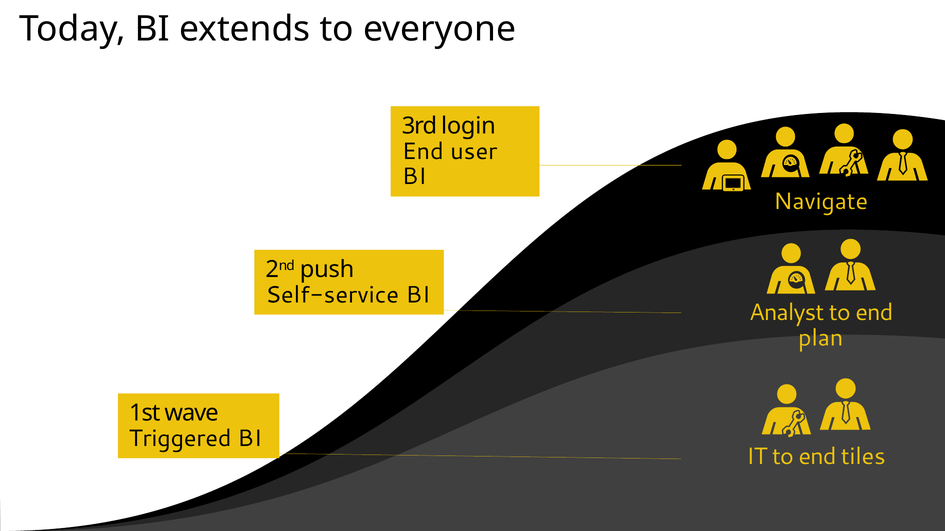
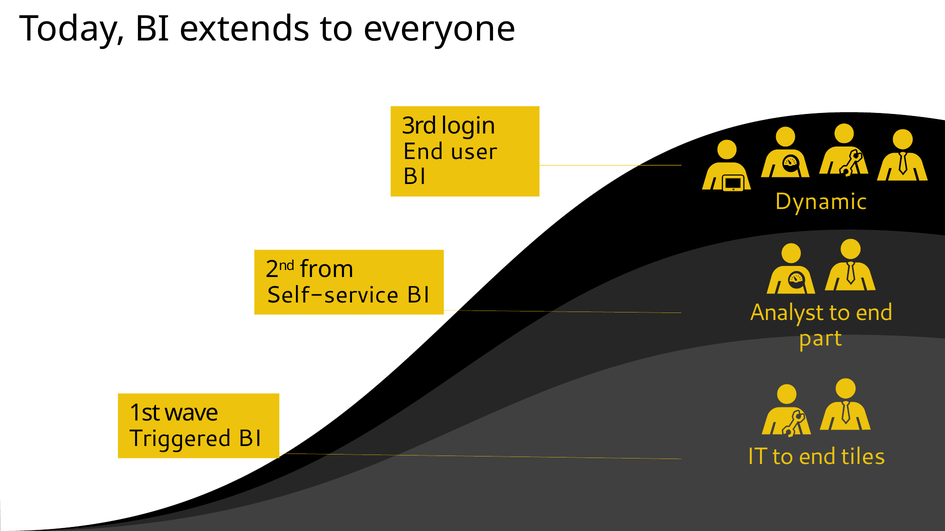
Navigate: Navigate -> Dynamic (821, 202)
push: push -> from (327, 270)
plan: plan -> part (821, 338)
